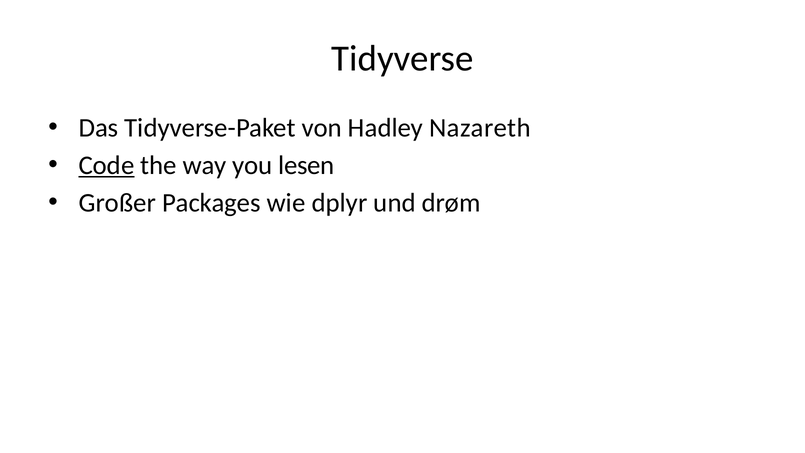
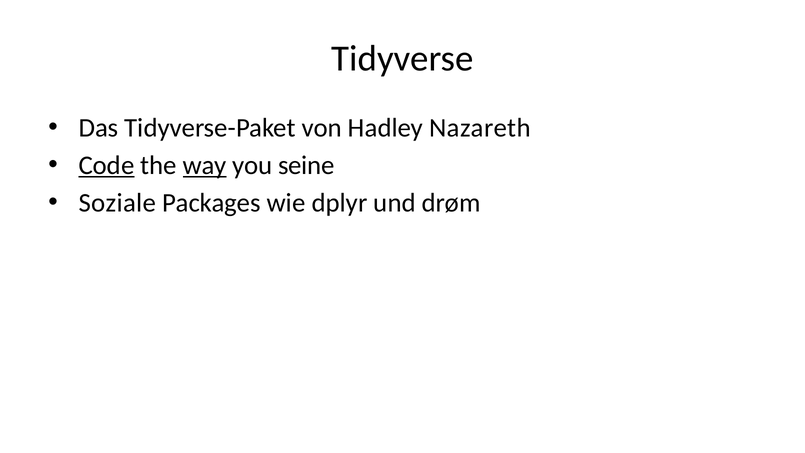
way underline: none -> present (205, 165)
lesen: lesen -> seine (306, 165)
Großer: Großer -> Soziale (117, 203)
